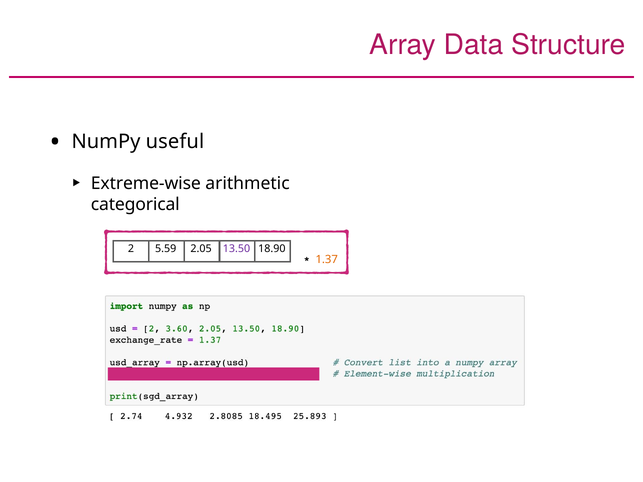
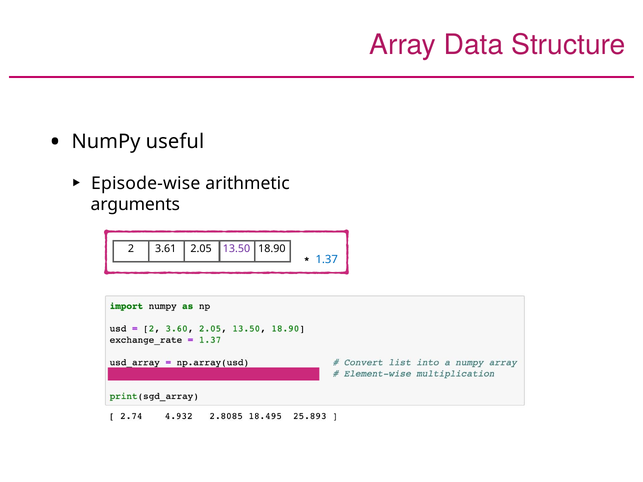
Extreme-wise: Extreme-wise -> Episode-wise (146, 184)
categorical: categorical -> arguments (135, 205)
5.59: 5.59 -> 3.61 (166, 249)
1.37 colour: orange -> blue (327, 260)
